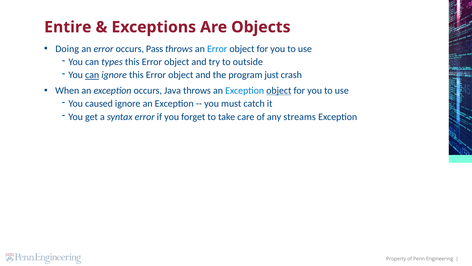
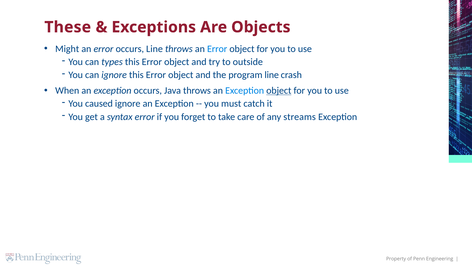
Entire: Entire -> These (68, 27)
Doing: Doing -> Might (67, 49)
occurs Pass: Pass -> Line (154, 49)
can underline: present -> none (92, 75)
program just: just -> line (272, 75)
